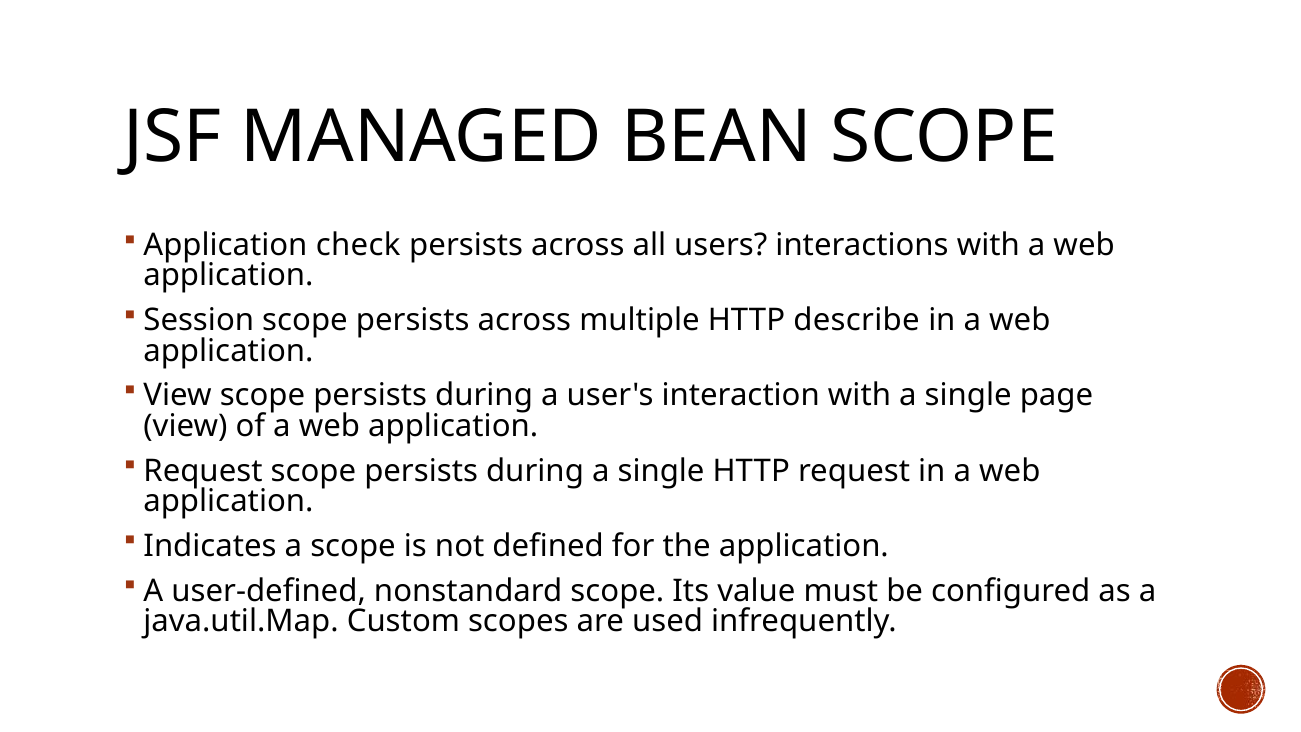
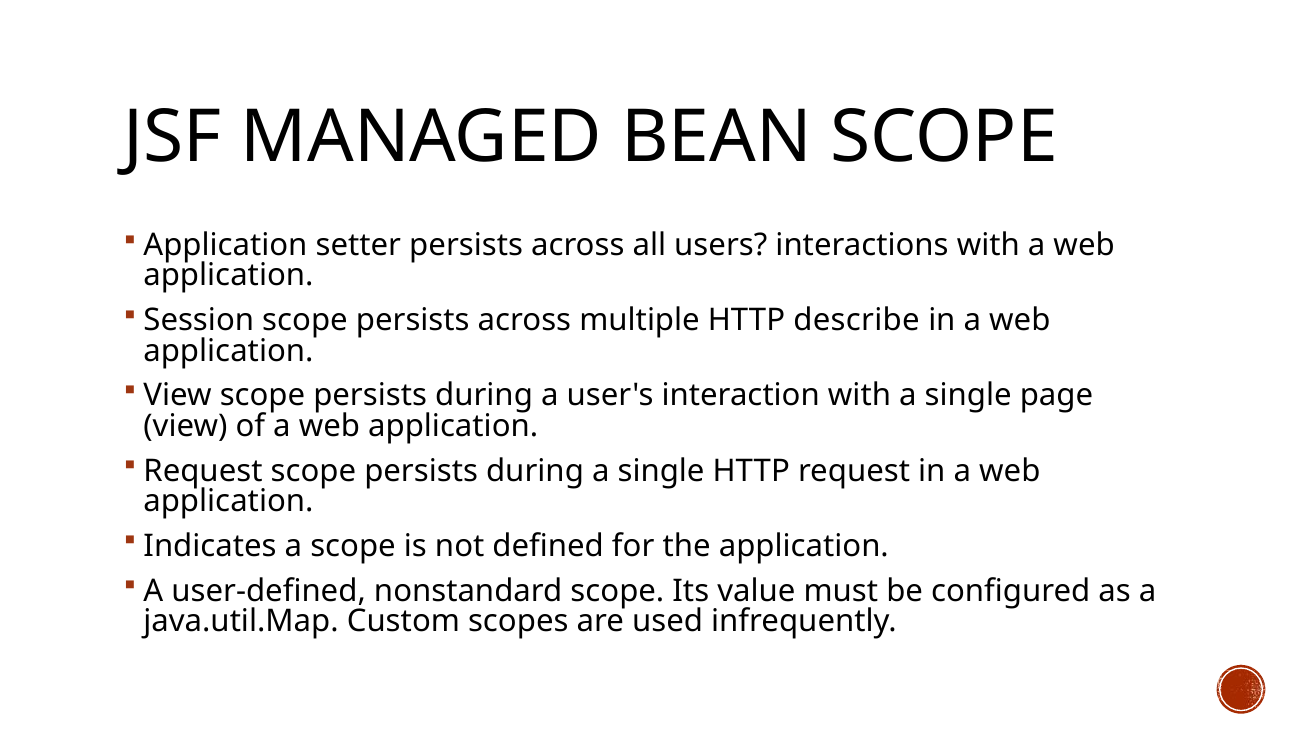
check: check -> setter (358, 245)
